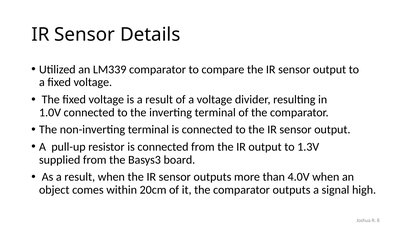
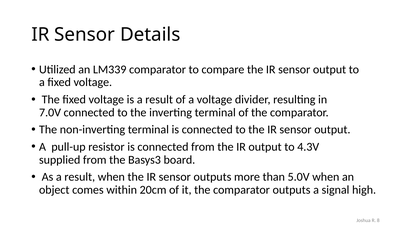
1.0V: 1.0V -> 7.0V (50, 113)
1.3V: 1.3V -> 4.3V (308, 147)
4.0V: 4.0V -> 5.0V (299, 177)
